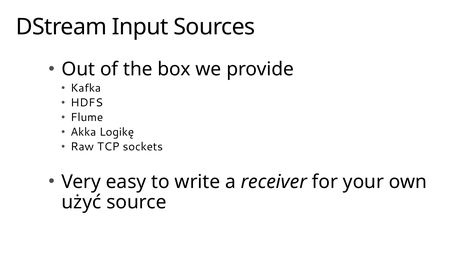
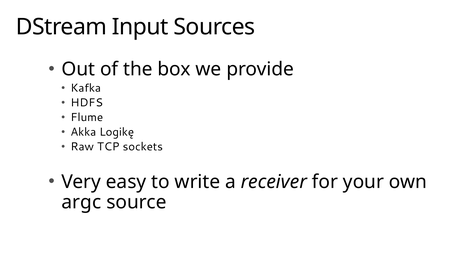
użyć: użyć -> argc (81, 203)
